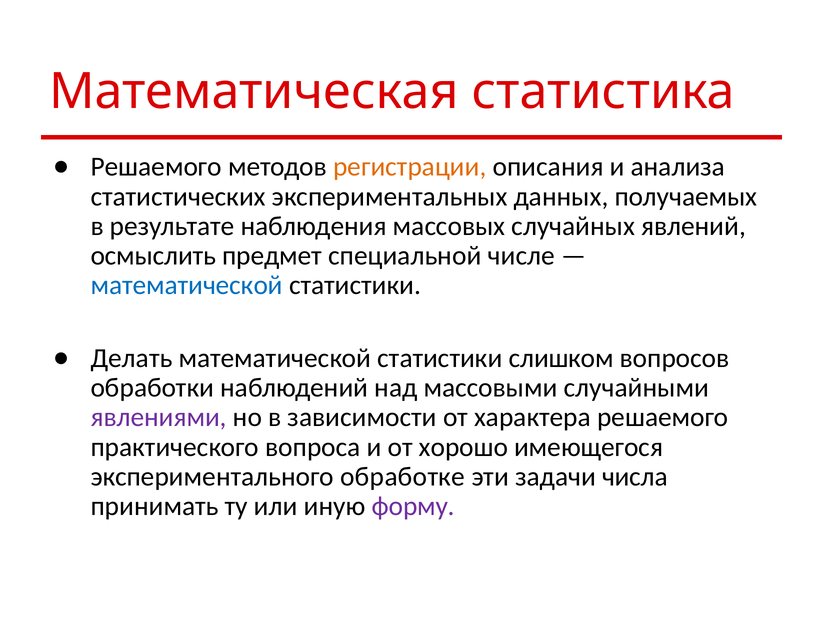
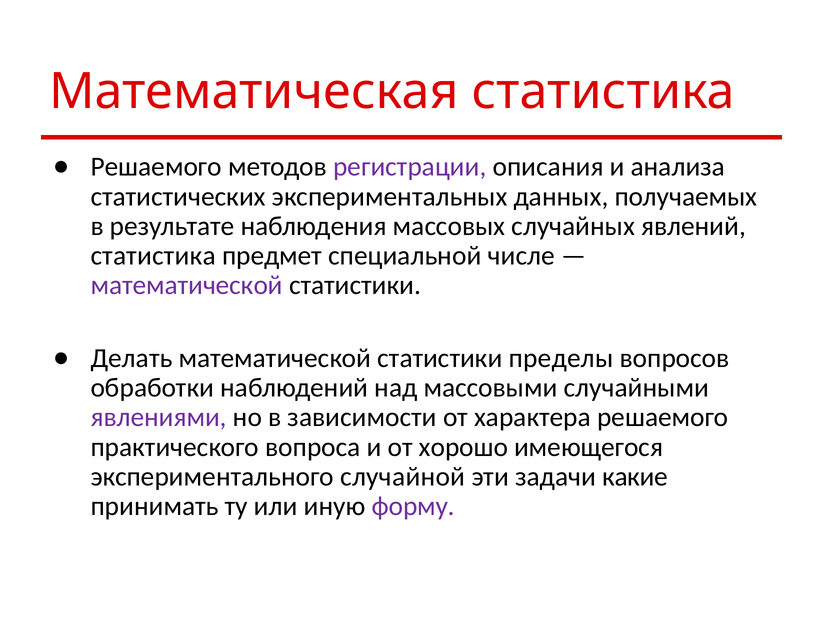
регистрации colour: orange -> purple (410, 167)
осмыслить: осмыслить -> статистика (153, 256)
математической colour: blue -> purple (187, 285)
слишком: слишком -> пределы (561, 358)
обработке: обработке -> случайной (403, 477)
числа: числа -> какие (635, 477)
